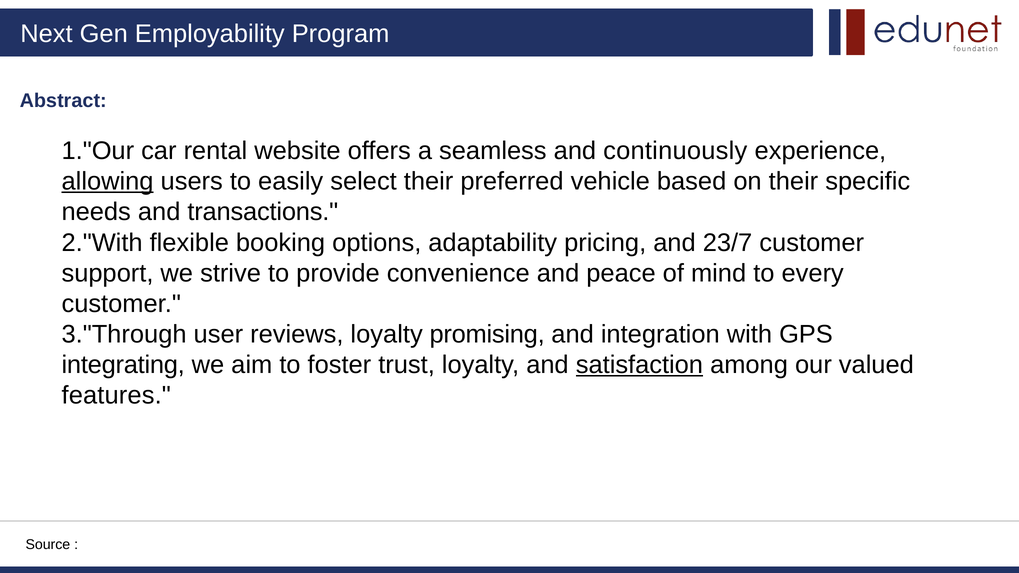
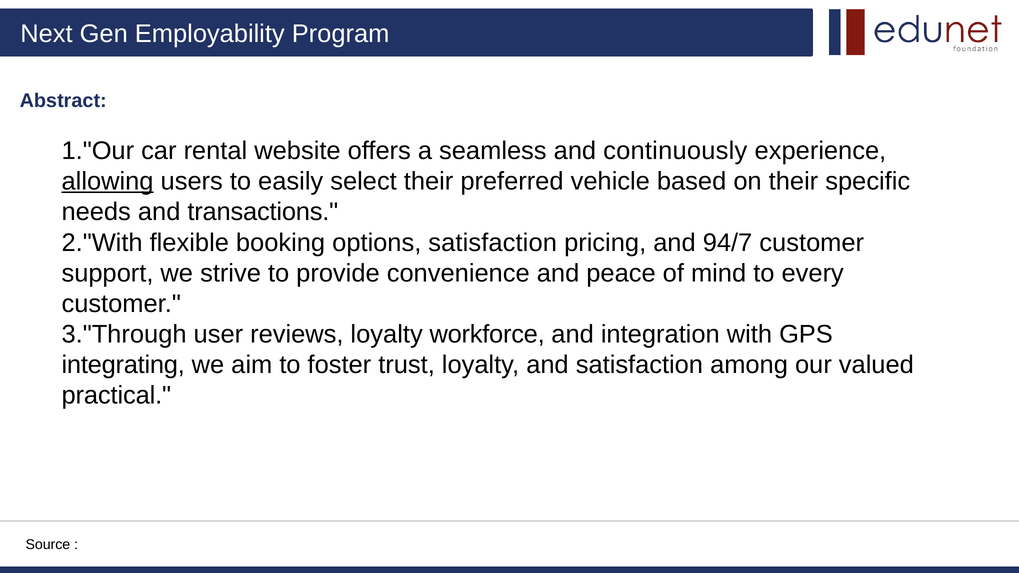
options adaptability: adaptability -> satisfaction (493, 243)
23/7: 23/7 -> 94/7 (728, 243)
promising: promising -> workforce (487, 334)
satisfaction underline: present -> none (639, 365)
features: features -> practical (116, 396)
